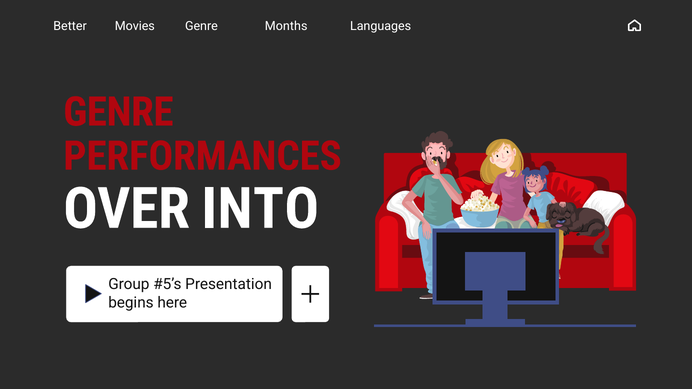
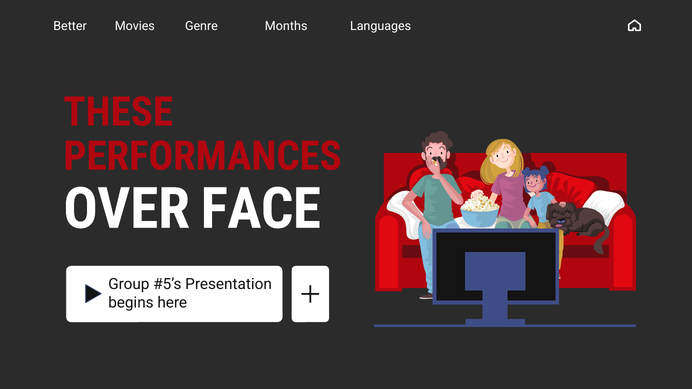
GENRE: GENRE -> THESE (118, 112)
INTO: INTO -> FACE (261, 209)
